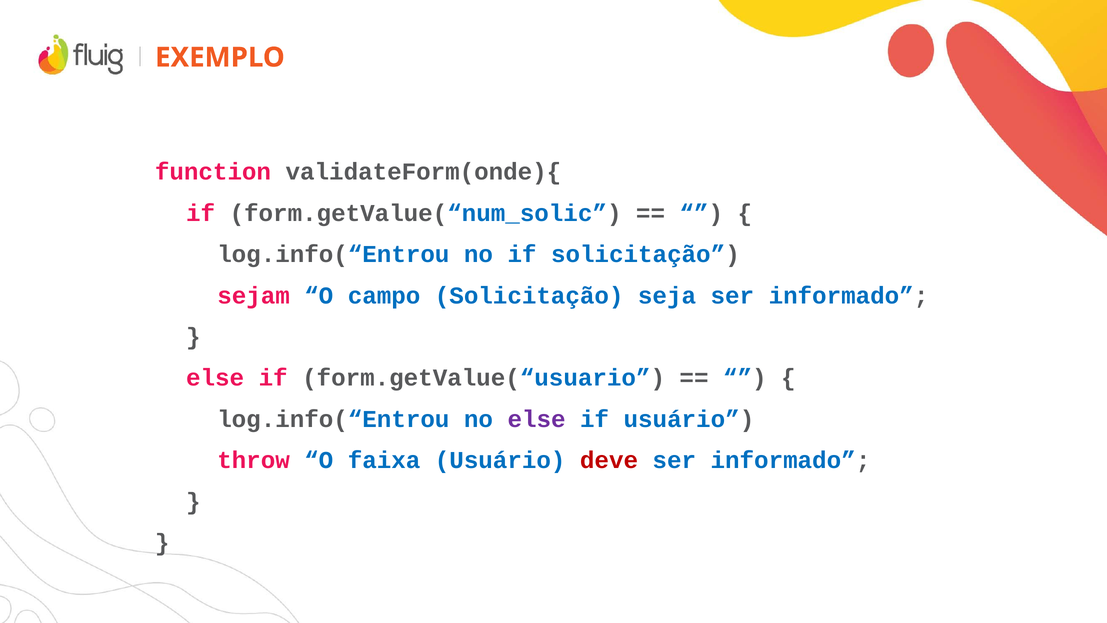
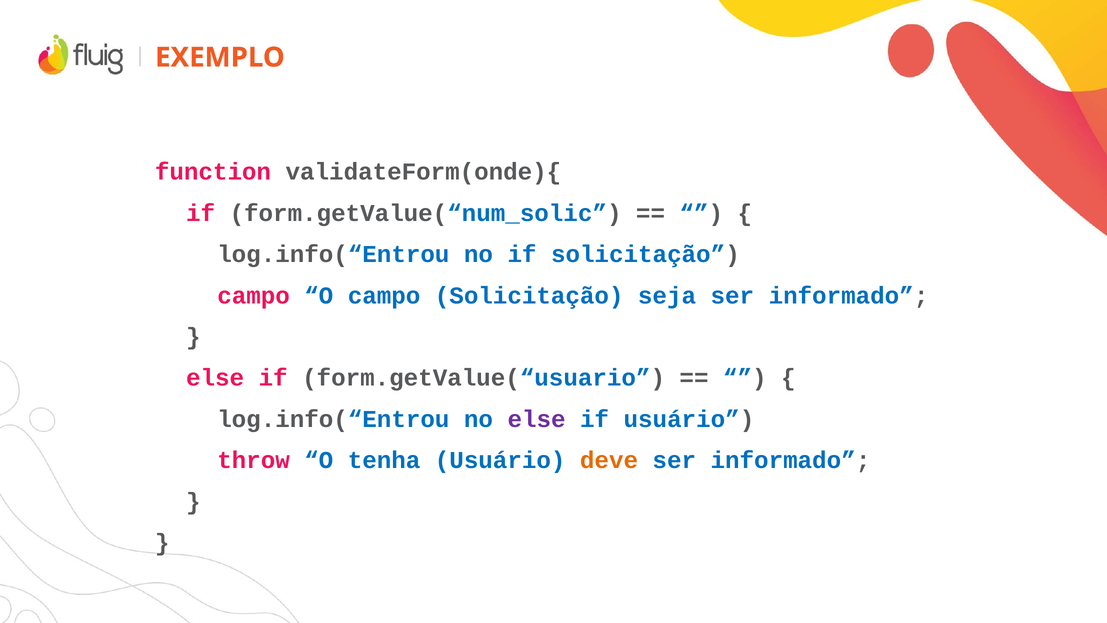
sejam: sejam -> campo (254, 295)
faixa: faixa -> tenha (384, 460)
deve colour: red -> orange (609, 460)
